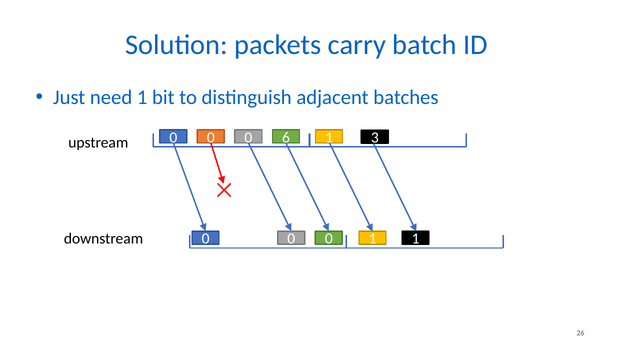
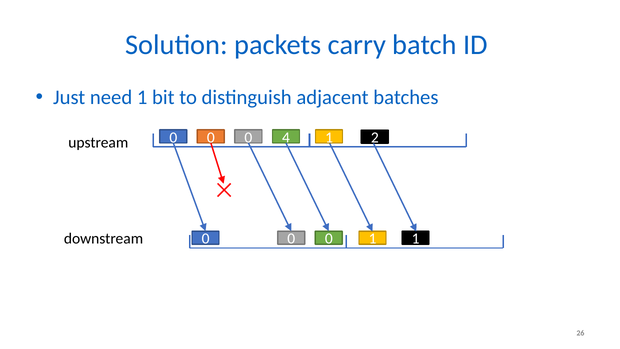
6: 6 -> 4 (286, 137)
3: 3 -> 2 (375, 138)
